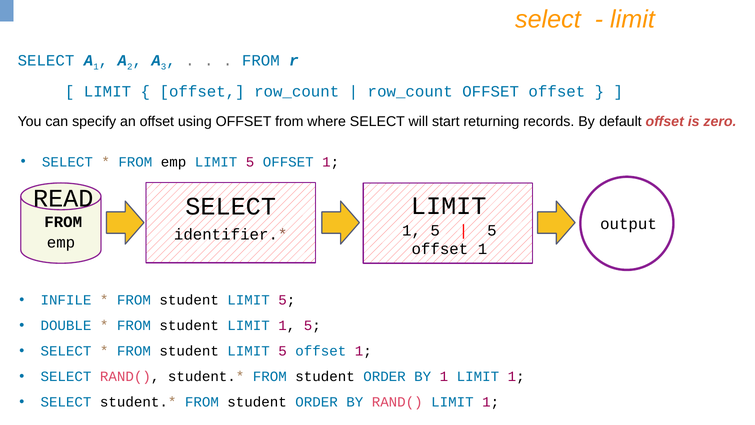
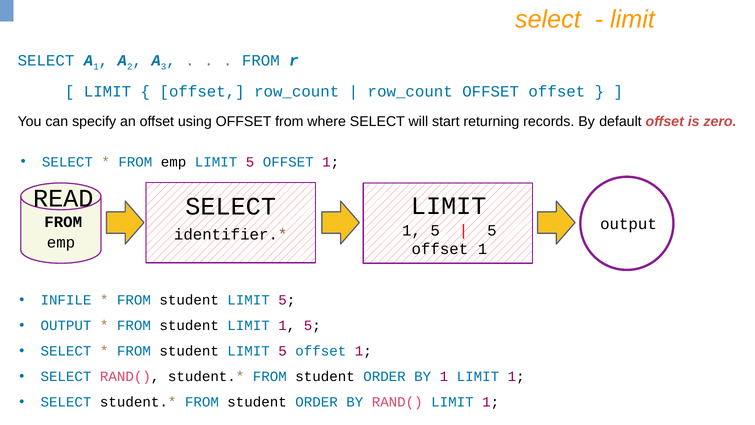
DOUBLE: DOUBLE -> OUTPUT (66, 325)
